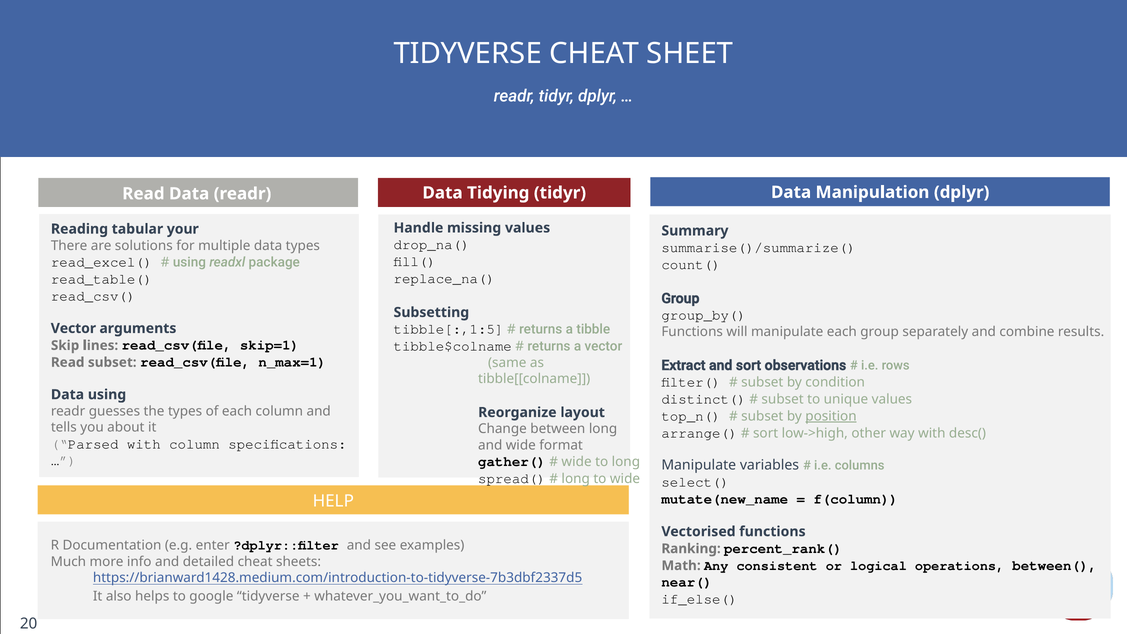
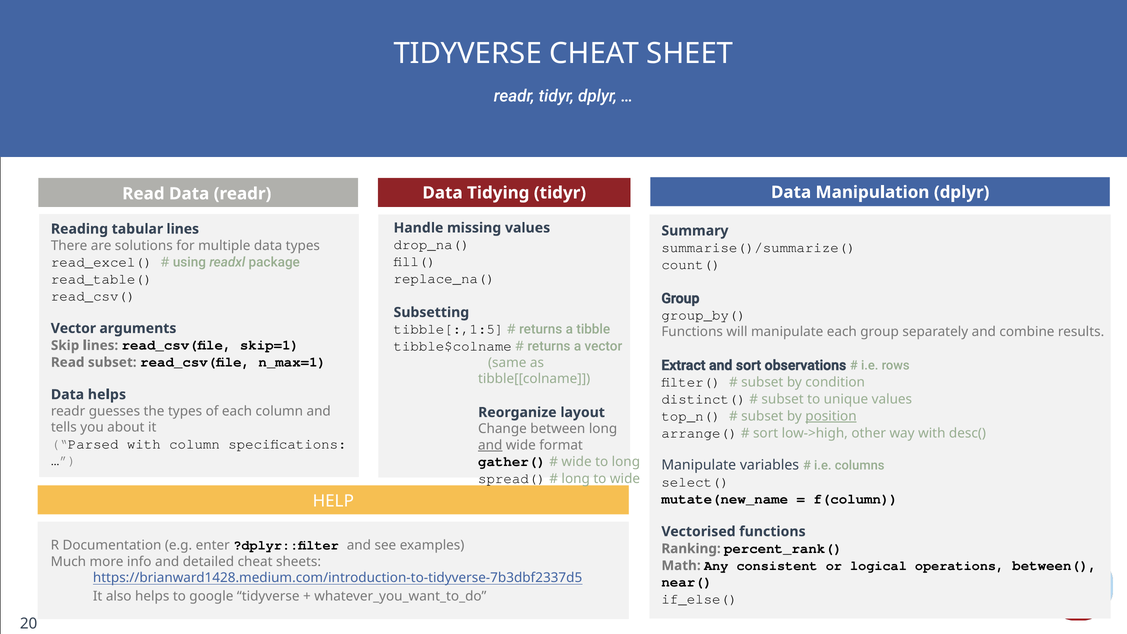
tabular your: your -> lines (183, 229)
Data using: using -> helps (107, 395)
and underline: none -> present (490, 445)
